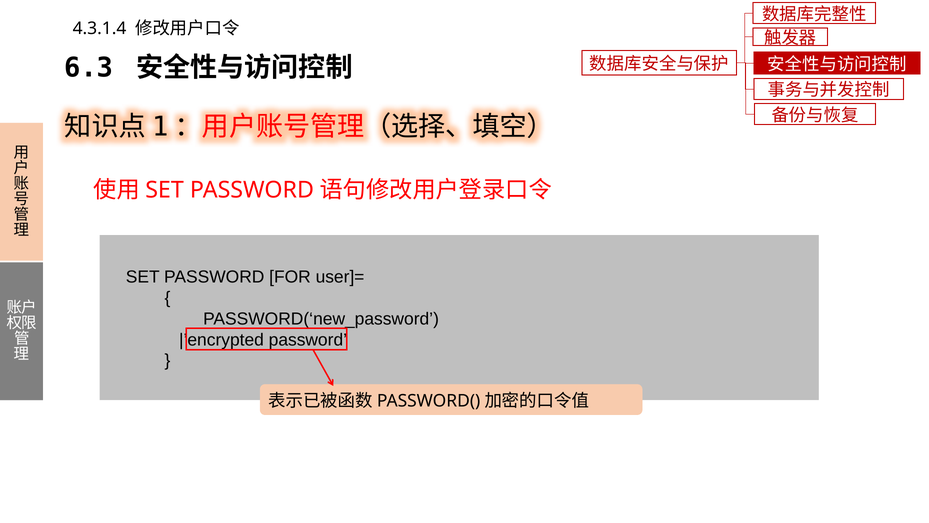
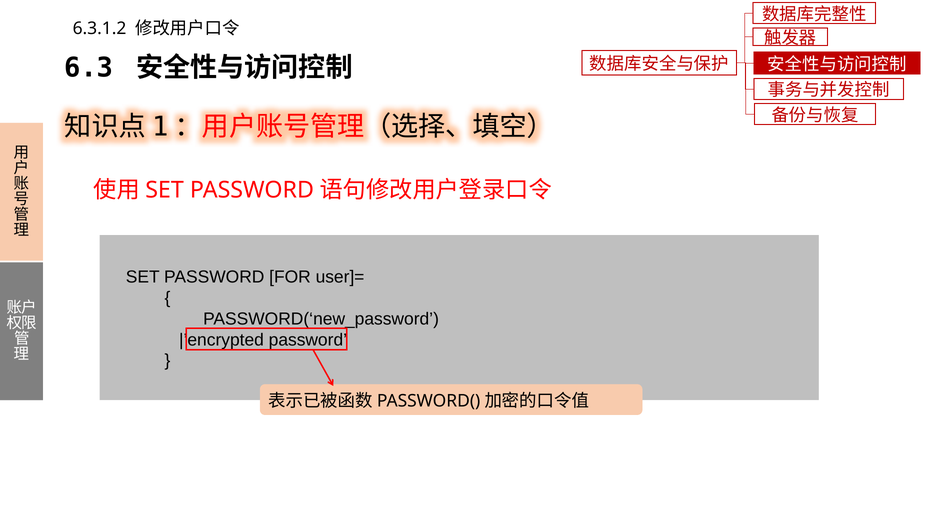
4.3.1.4: 4.3.1.4 -> 6.3.1.2 (100, 28)
